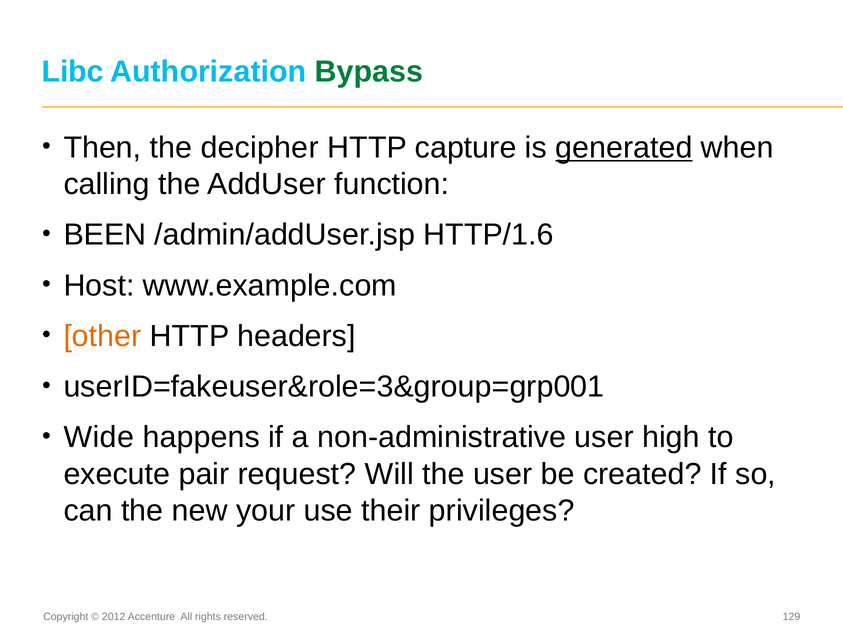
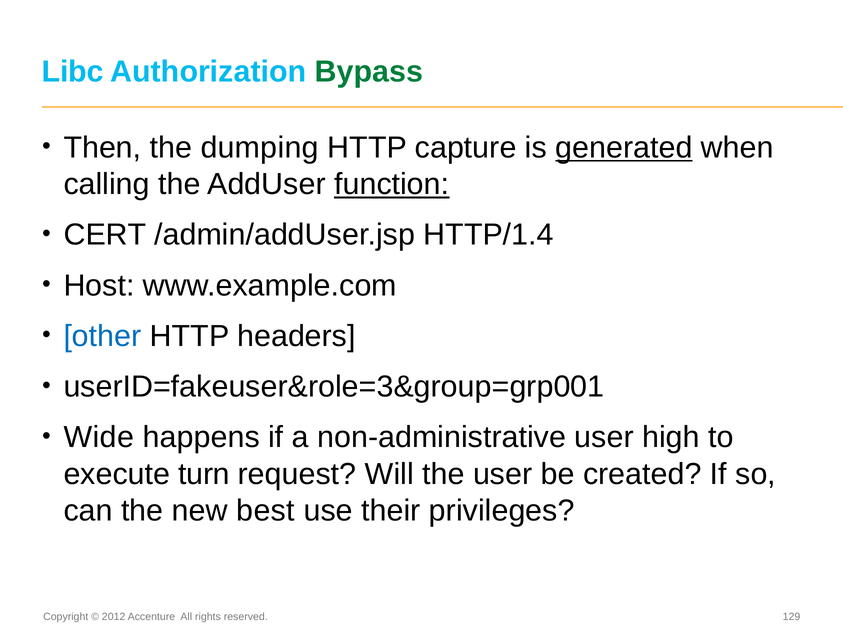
decipher: decipher -> dumping (260, 148)
function underline: none -> present (392, 184)
BEEN: BEEN -> CERT (105, 235)
HTTP/1.6: HTTP/1.6 -> HTTP/1.4 (489, 235)
other colour: orange -> blue (102, 336)
pair: pair -> turn (204, 474)
your: your -> best (266, 511)
